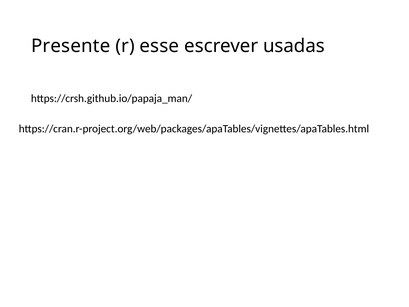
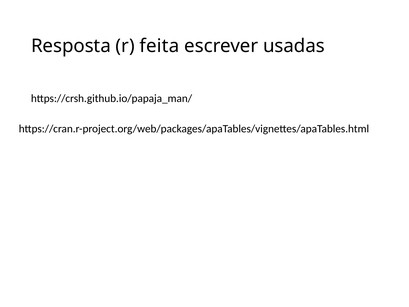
Presente: Presente -> Resposta (71, 46)
esse: esse -> feita (159, 46)
